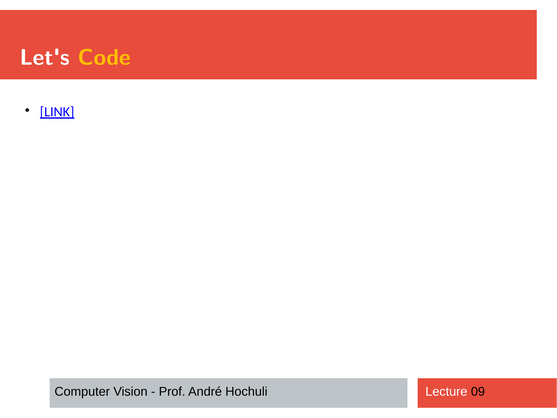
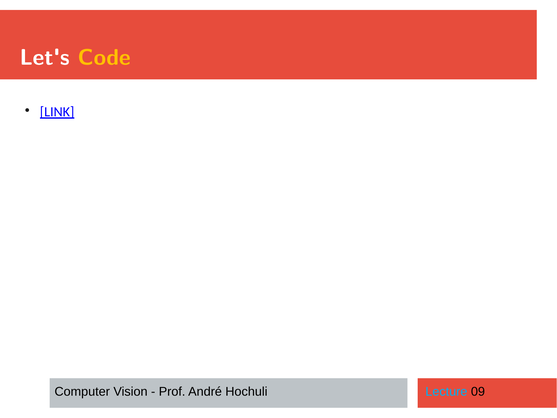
Lecture colour: white -> light blue (446, 391)
